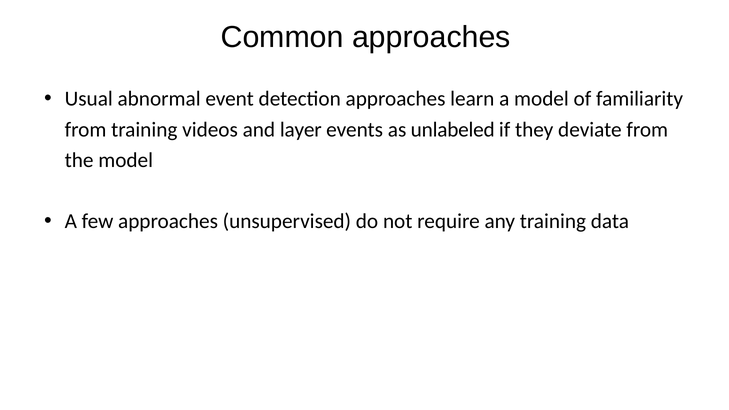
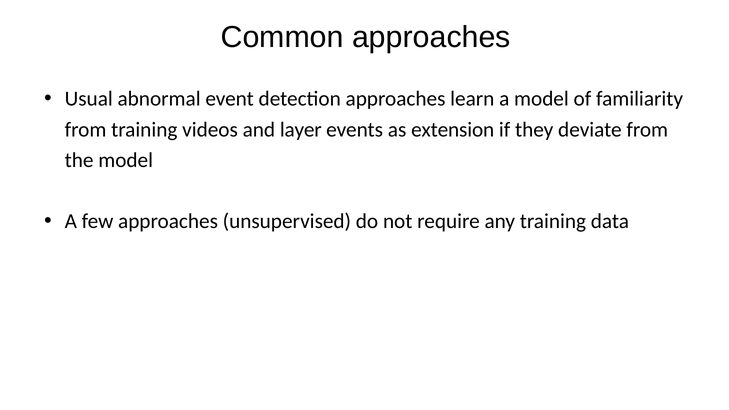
unlabeled: unlabeled -> extension (453, 130)
